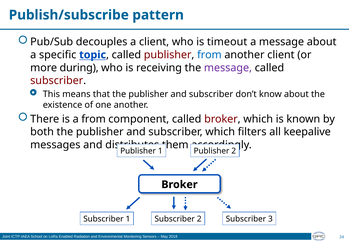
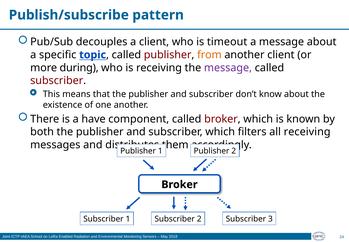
from colour: blue -> orange (209, 55)
a from: from -> have (94, 119)
all keepalive: keepalive -> receiving (307, 132)
